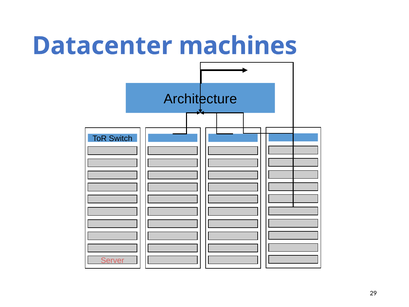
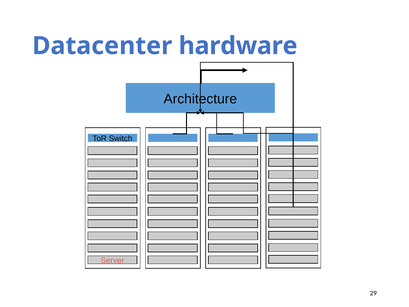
machines: machines -> hardware (238, 46)
